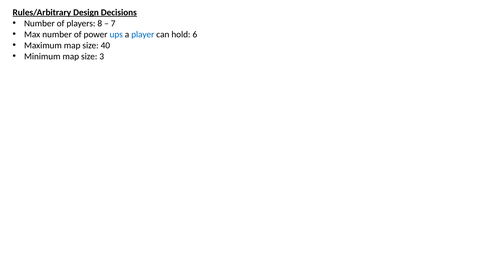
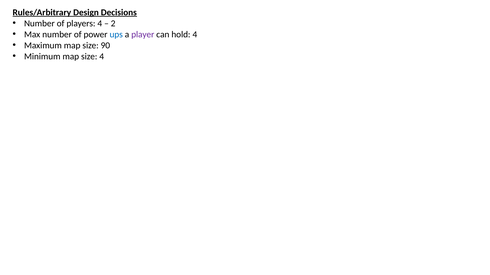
players 8: 8 -> 4 (100, 23)
7: 7 -> 2 (113, 23)
player colour: blue -> purple (143, 34)
hold 6: 6 -> 4 (195, 34)
40: 40 -> 90 (105, 45)
size 3: 3 -> 4 (102, 57)
